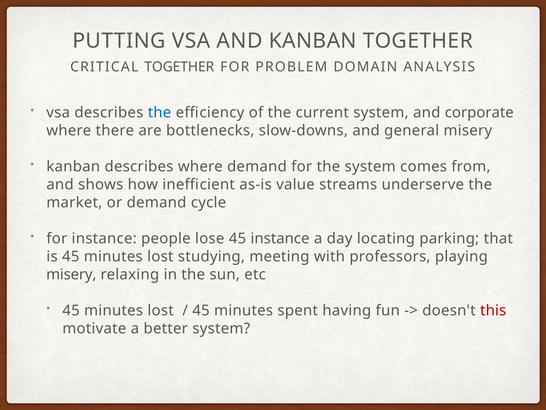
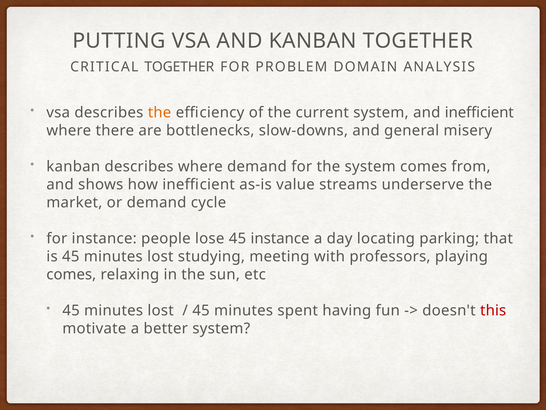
the colour: blue -> orange (160, 112)
and corporate: corporate -> inefficient (479, 112)
misery: misery -> comes (71, 274)
